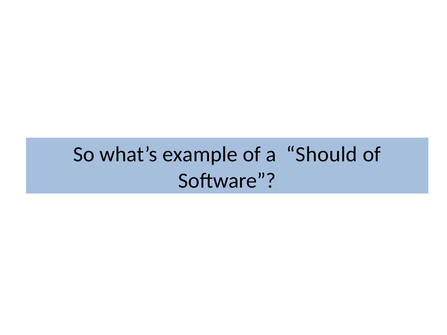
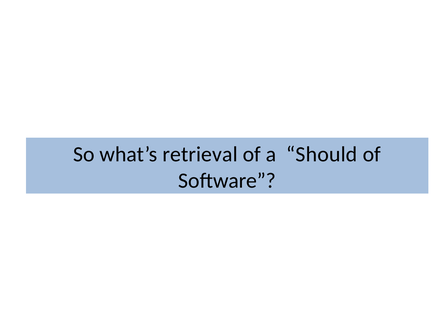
example: example -> retrieval (200, 155)
